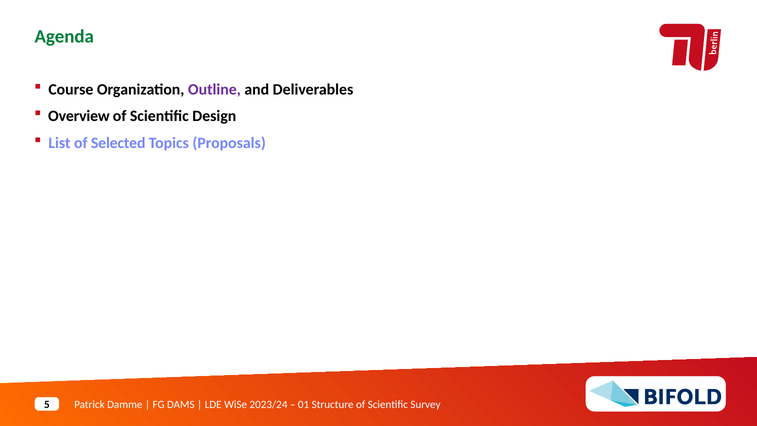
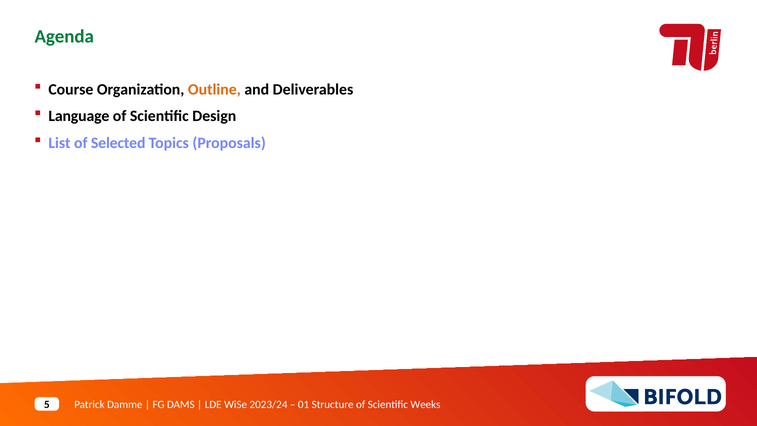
Outline colour: purple -> orange (214, 89)
Overview: Overview -> Language (79, 116)
Survey: Survey -> Weeks (425, 404)
